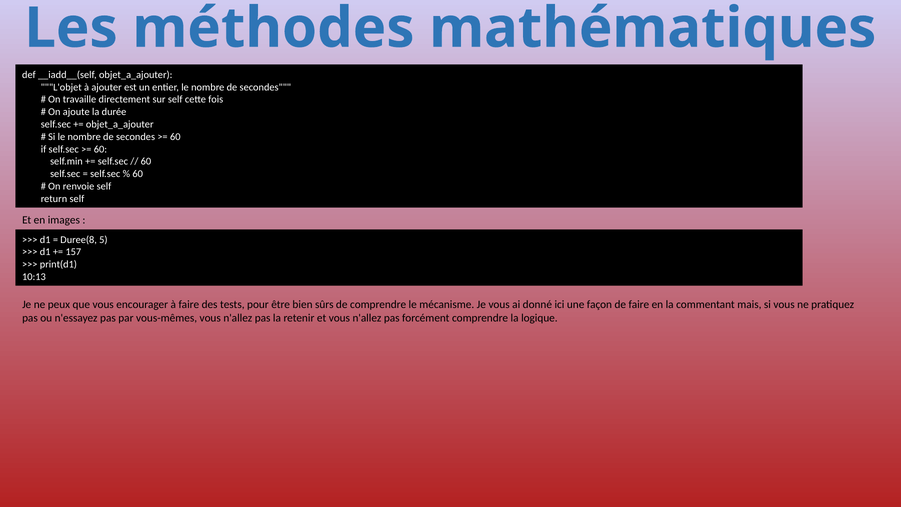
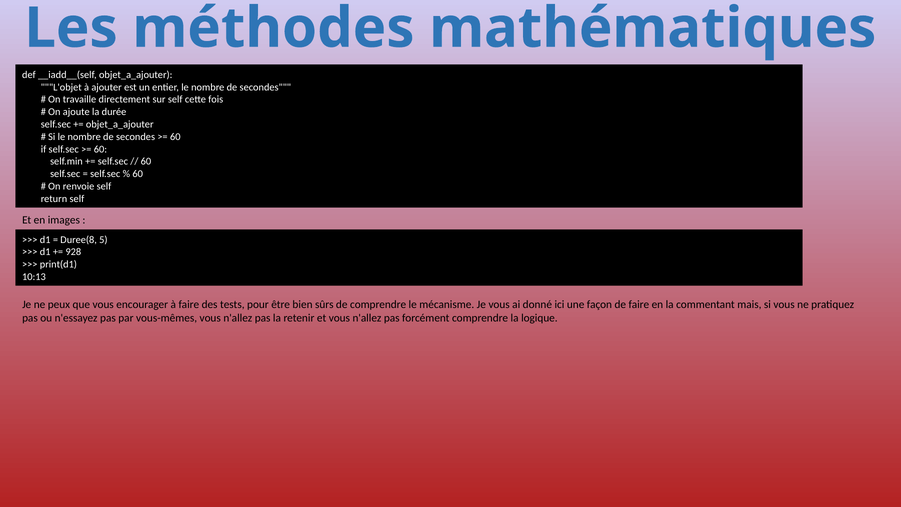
157: 157 -> 928 (73, 252)
